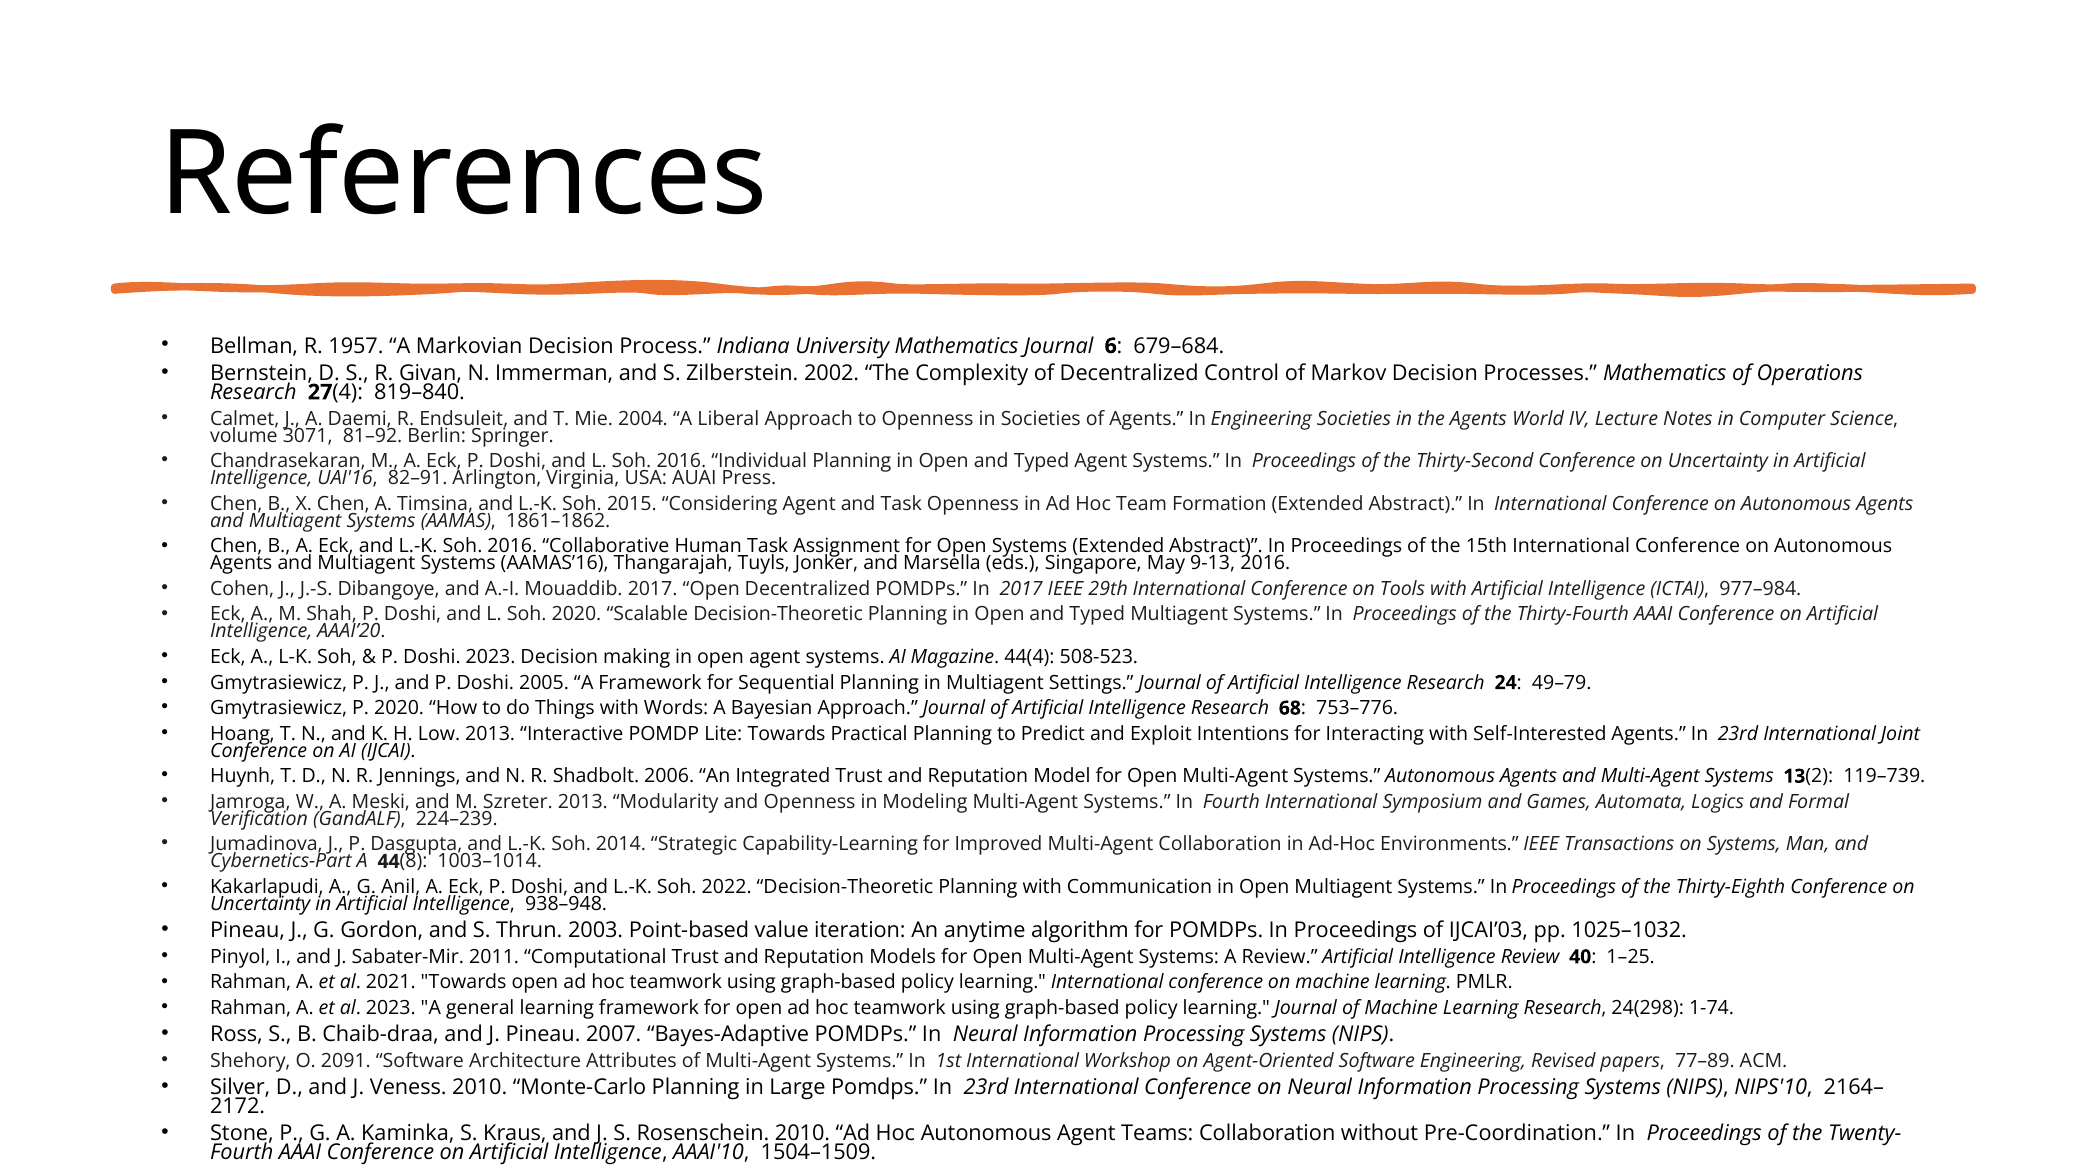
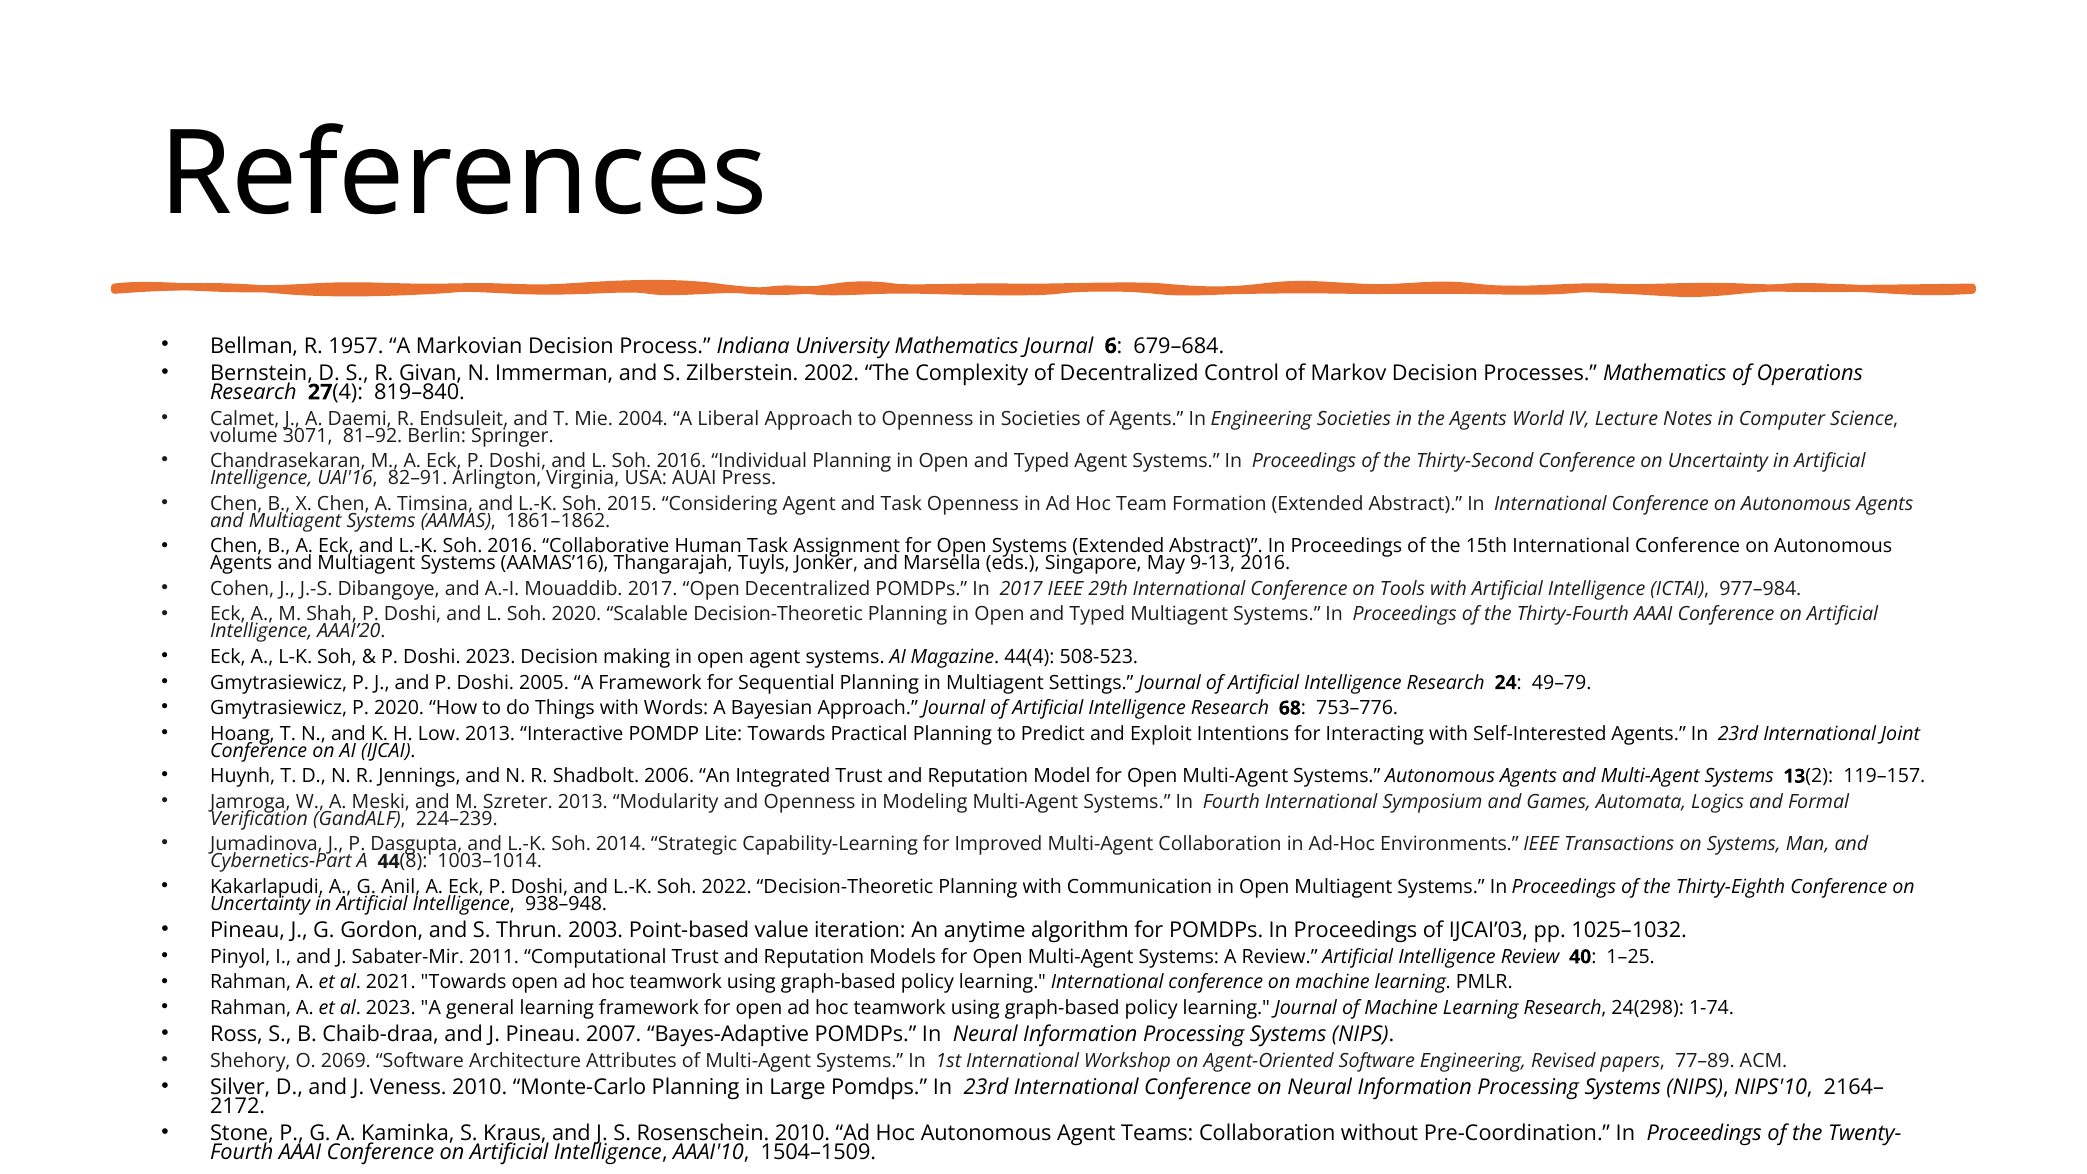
119–739: 119–739 -> 119–157 (1884, 776)
2091: 2091 -> 2069 (346, 1061)
